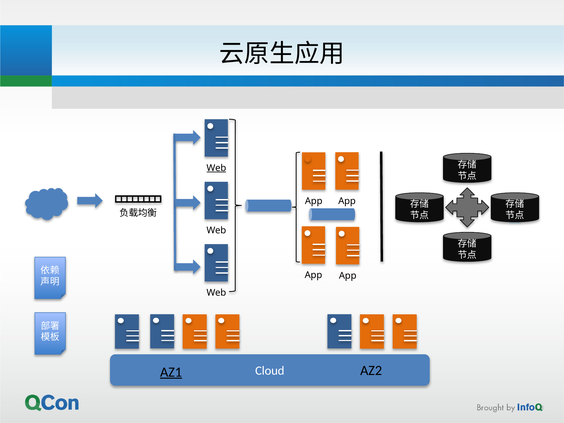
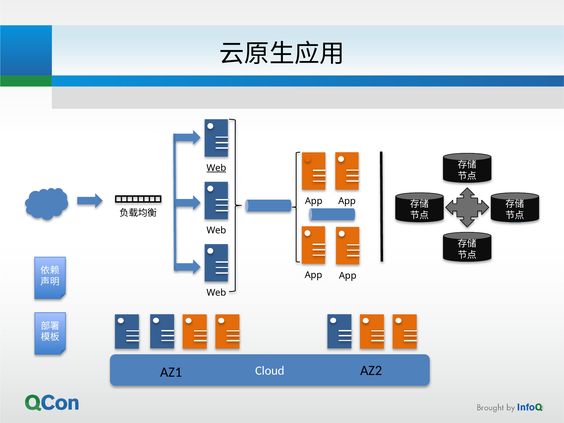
AZ1 underline: present -> none (171, 372)
